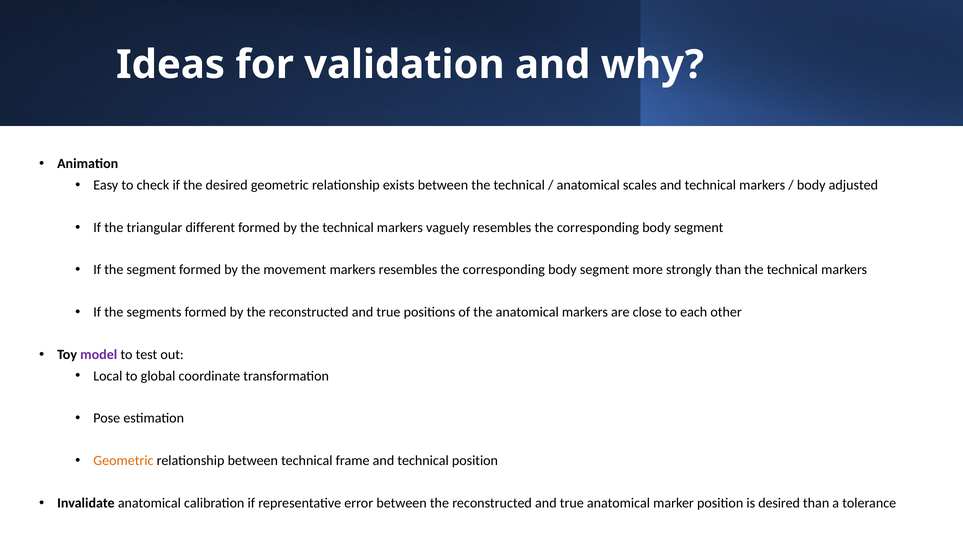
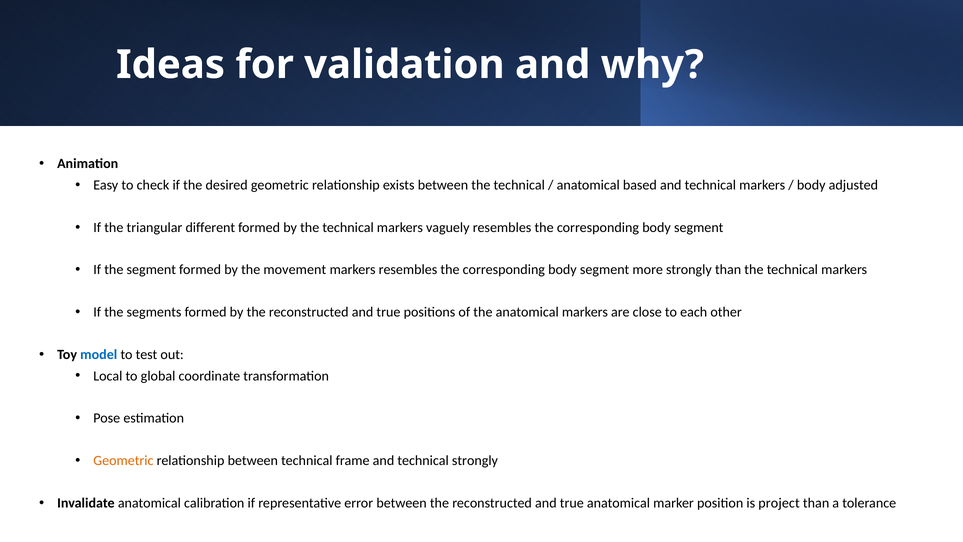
scales: scales -> based (640, 185)
model colour: purple -> blue (99, 354)
technical position: position -> strongly (475, 460)
is desired: desired -> project (779, 503)
